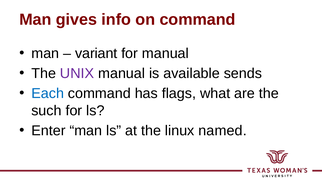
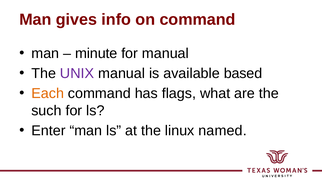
variant: variant -> minute (96, 53)
sends: sends -> based (243, 73)
Each colour: blue -> orange (48, 94)
